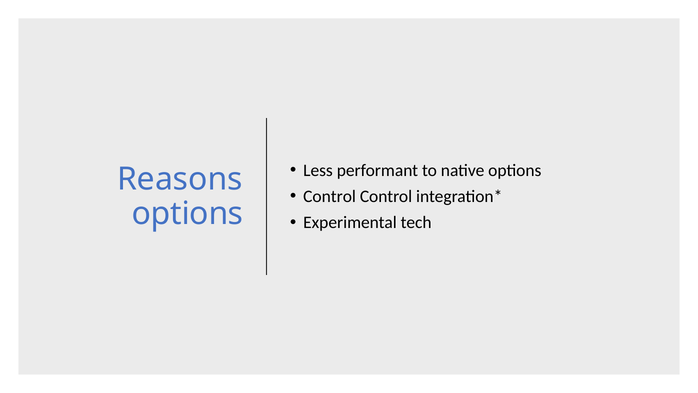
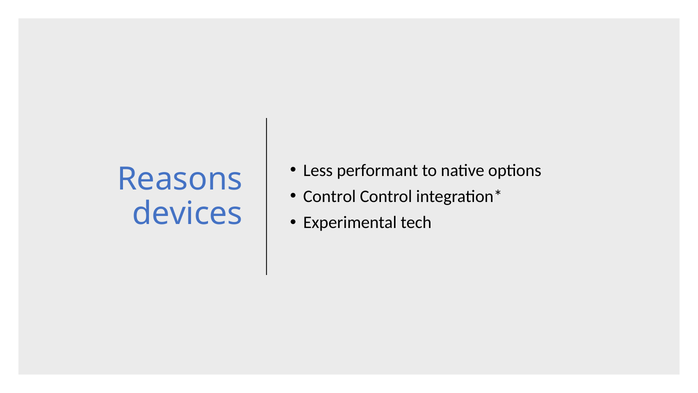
options: options -> devices (187, 213)
